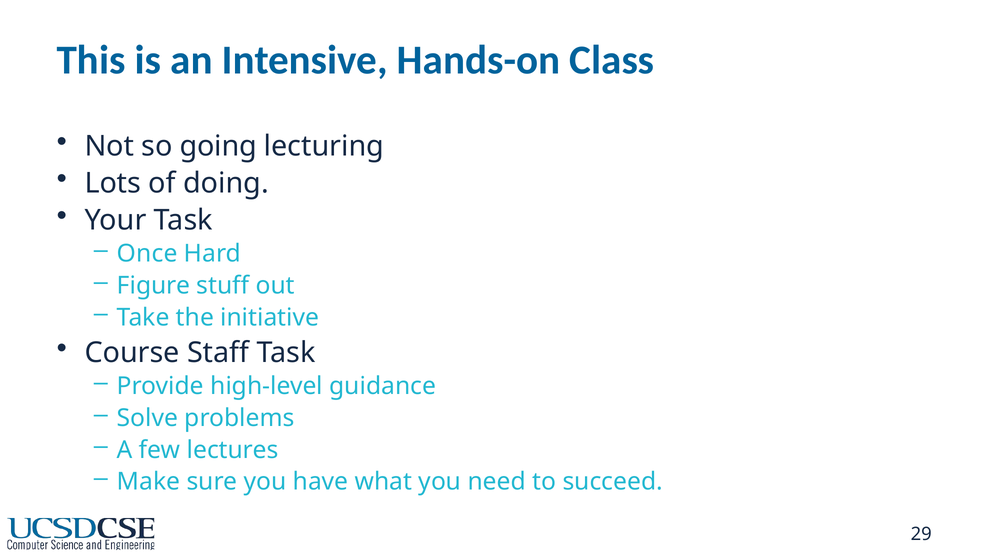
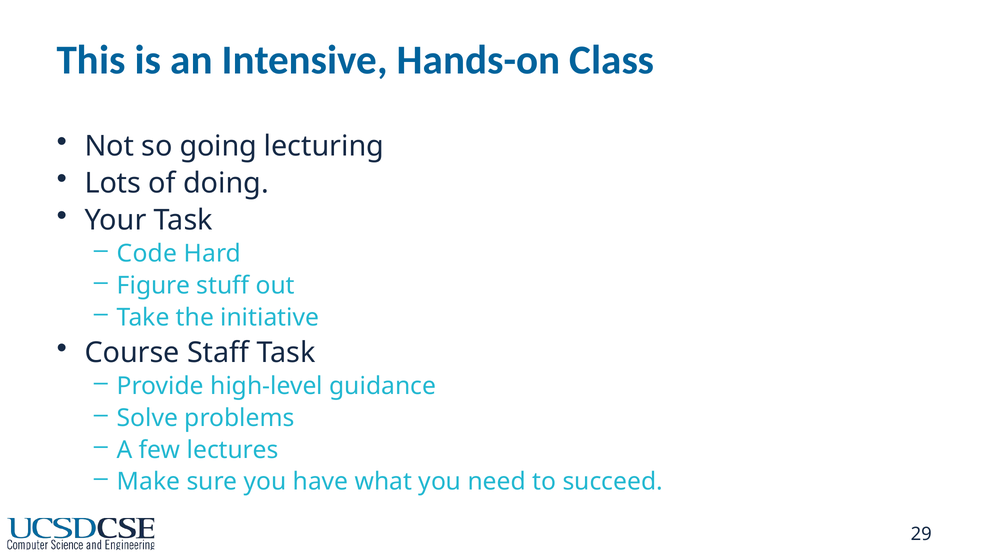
Once: Once -> Code (147, 254)
